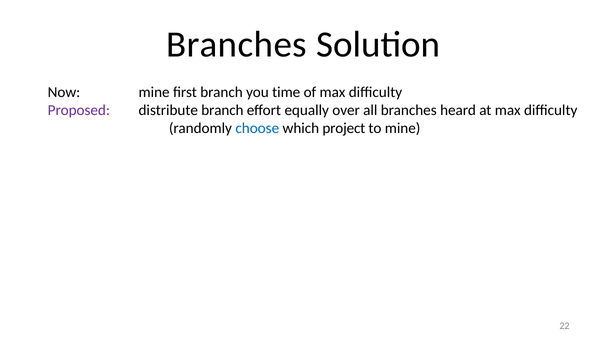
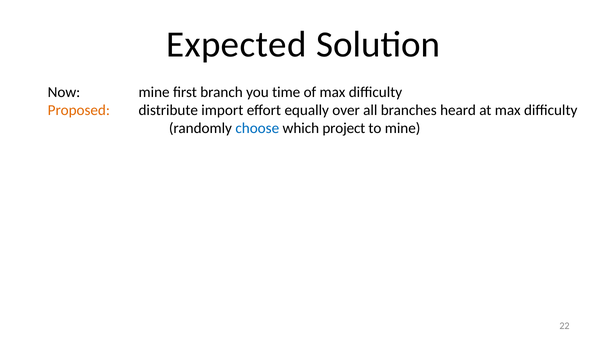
Branches: Branches -> Expected (236, 45)
Proposed colour: purple -> orange (79, 110)
distribute branch: branch -> import (222, 110)
